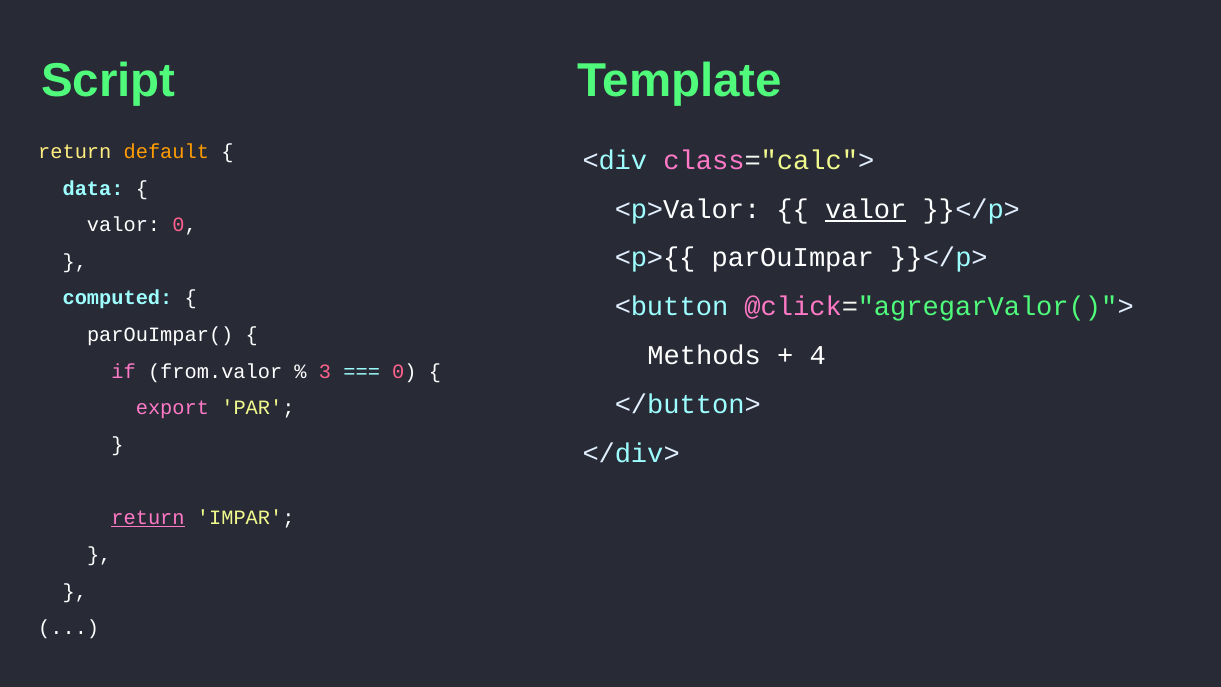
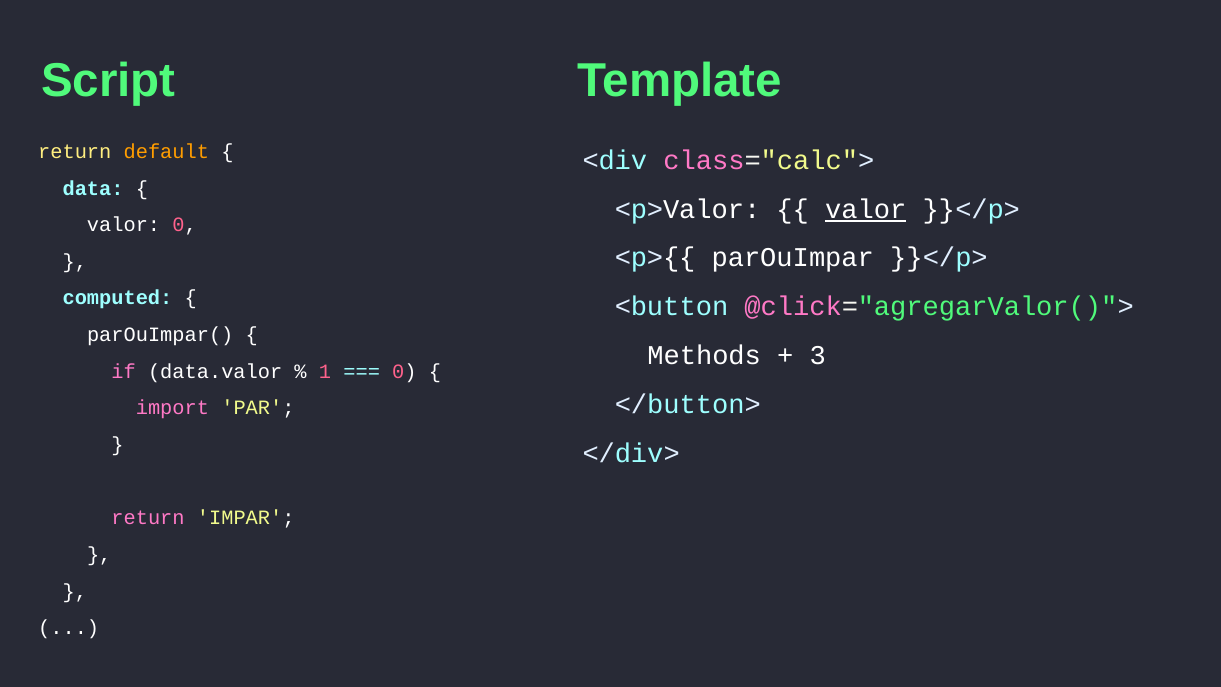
4: 4 -> 3 (818, 355)
from.valor: from.valor -> data.valor (215, 371)
3: 3 -> 1 (325, 371)
export: export -> import (172, 408)
return underline: present -> none (148, 518)
